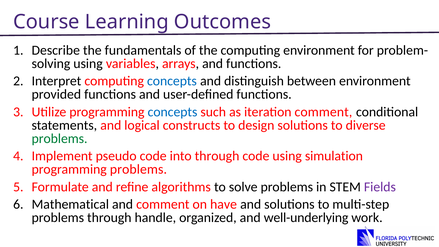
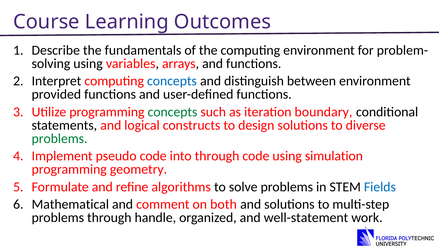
concepts colour: blue -> green (172, 112)
iteration comment: comment -> boundary (323, 112)
programming problems: problems -> geometry (138, 169)
Fields colour: purple -> blue (380, 187)
have: have -> both (223, 204)
well-underlying: well-underlying -> well-statement (306, 218)
